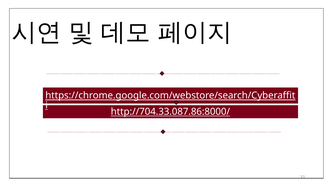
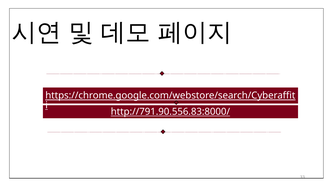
http://704.33.087.86:8000/: http://704.33.087.86:8000/ -> http://791.90.556.83:8000/ (170, 111)
